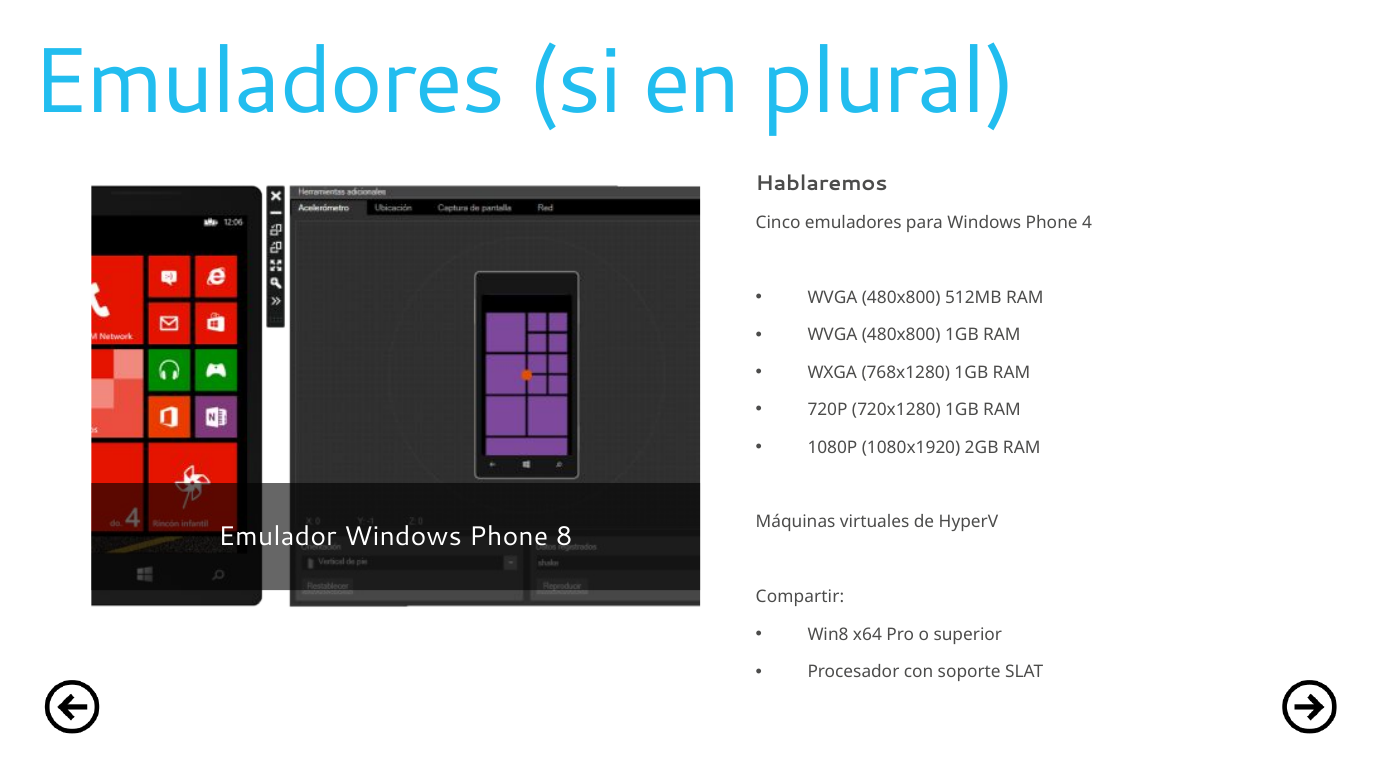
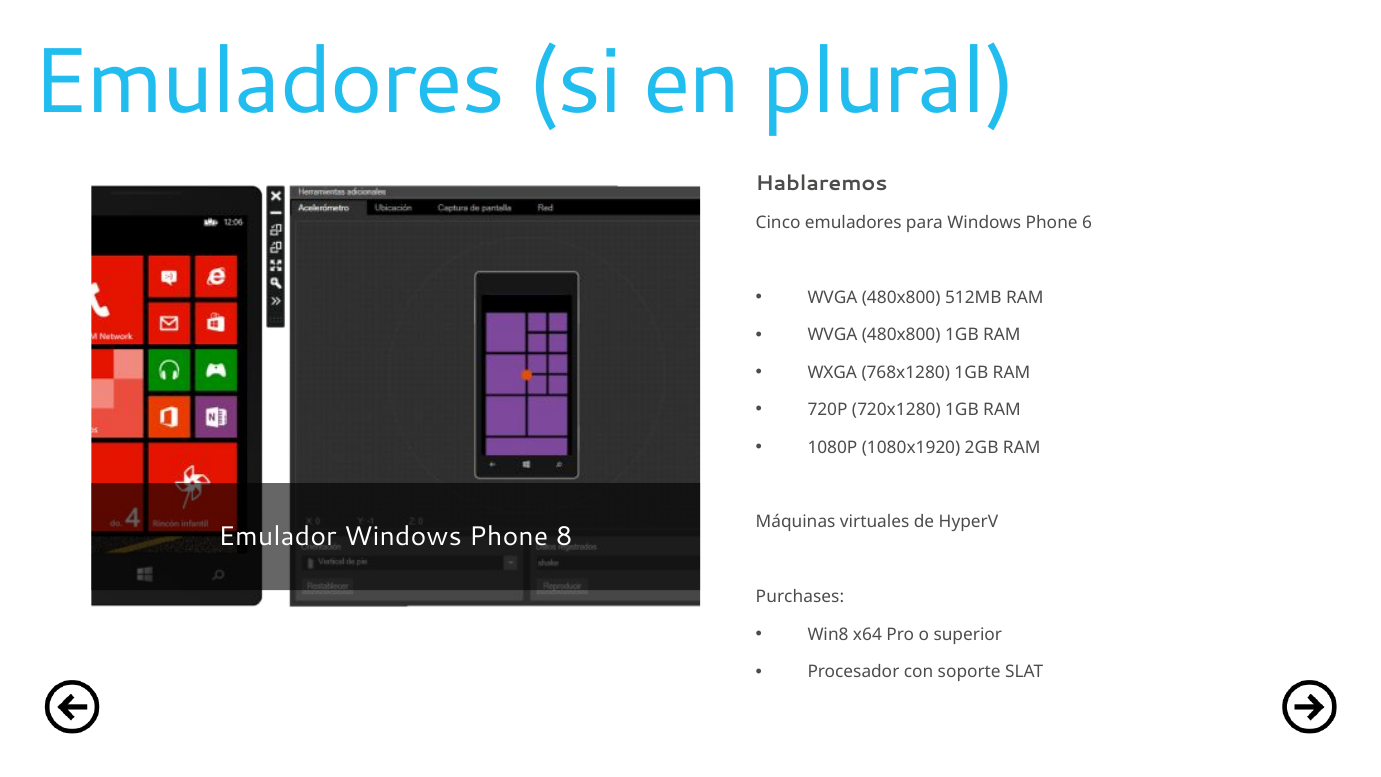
4: 4 -> 6 (1087, 222)
Compartir: Compartir -> Purchases (800, 597)
